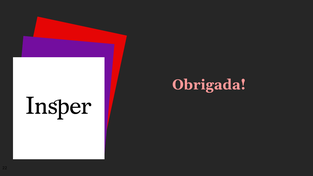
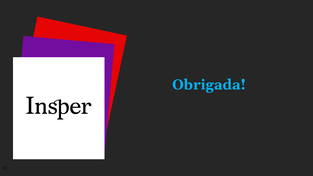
Obrigada colour: pink -> light blue (209, 85)
